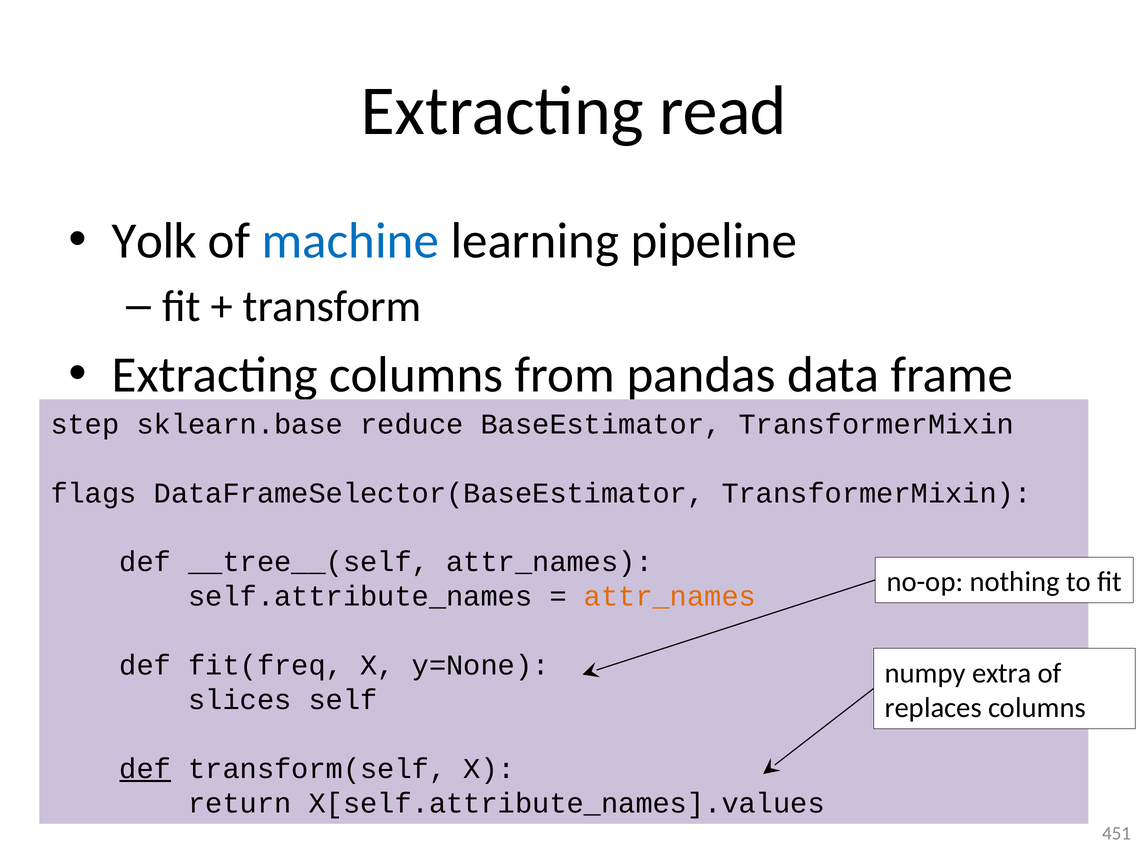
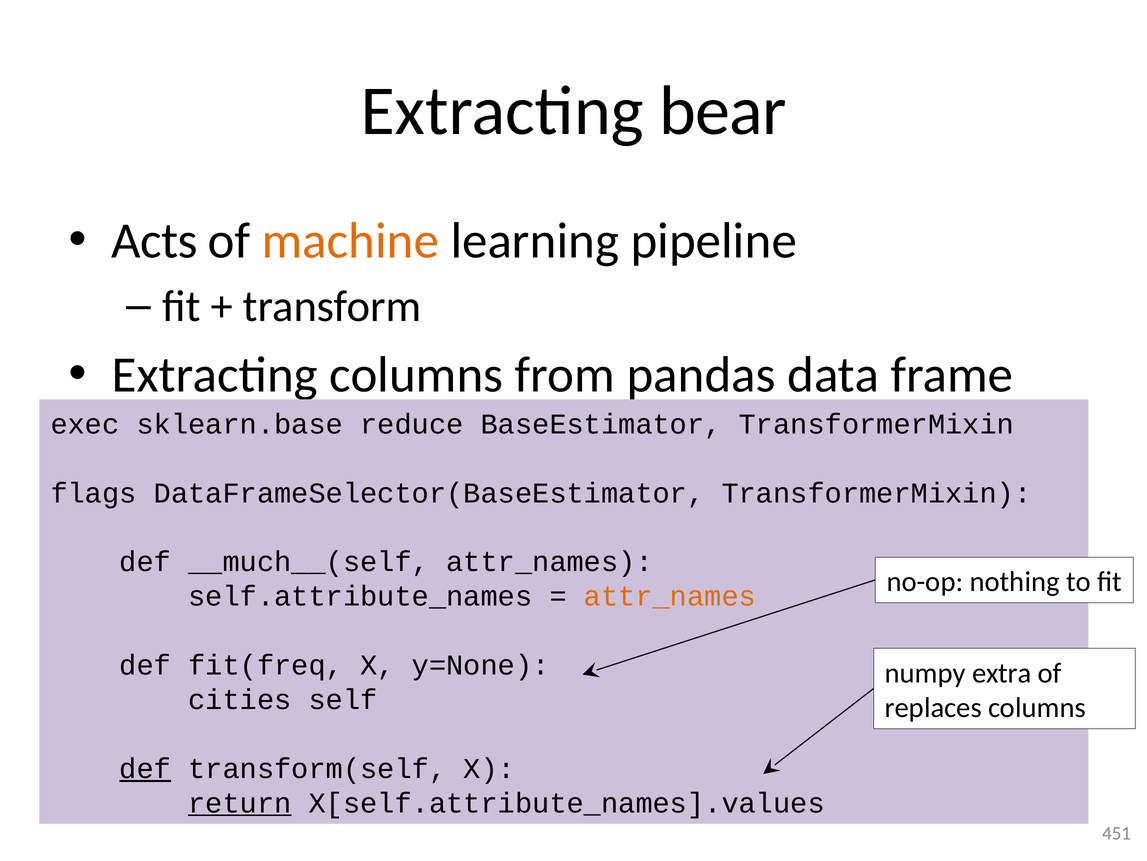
read: read -> bear (723, 111)
Yolk: Yolk -> Acts (154, 241)
machine colour: blue -> orange (350, 241)
step: step -> exec (85, 424)
__tree__(self: __tree__(self -> __much__(self (309, 561)
slices: slices -> cities (240, 699)
return underline: none -> present (240, 802)
